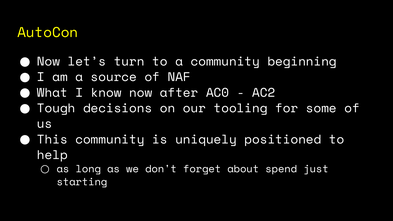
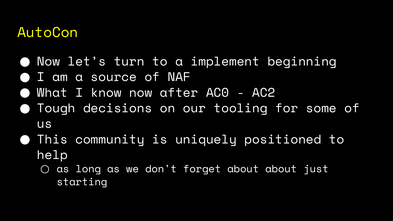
a community: community -> implement (225, 62)
about spend: spend -> about (281, 169)
